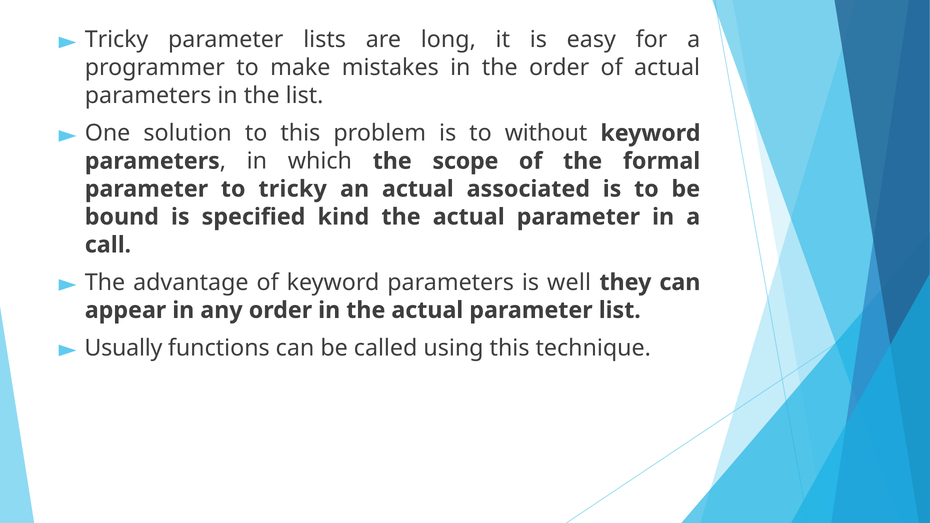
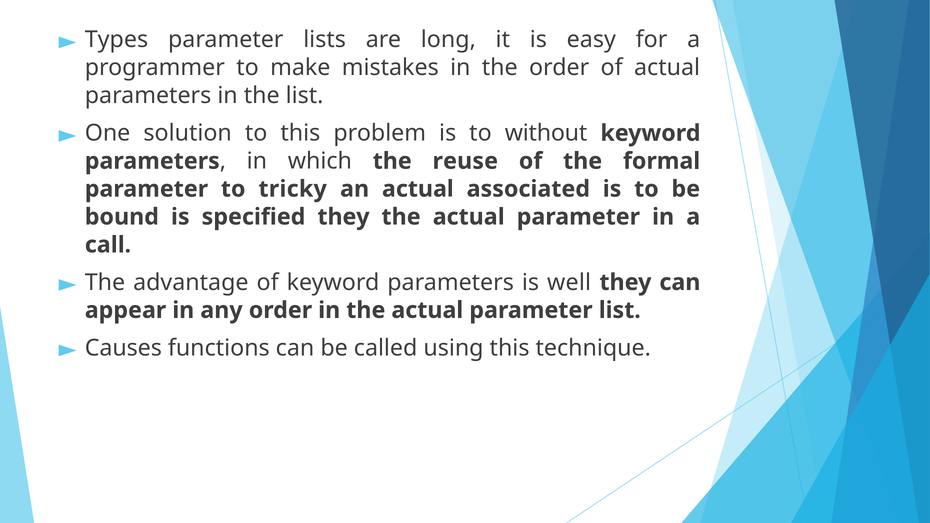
Tricky: Tricky -> Types (117, 40)
scope: scope -> reuse (465, 161)
specified kind: kind -> they (344, 217)
Usually: Usually -> Causes (123, 348)
